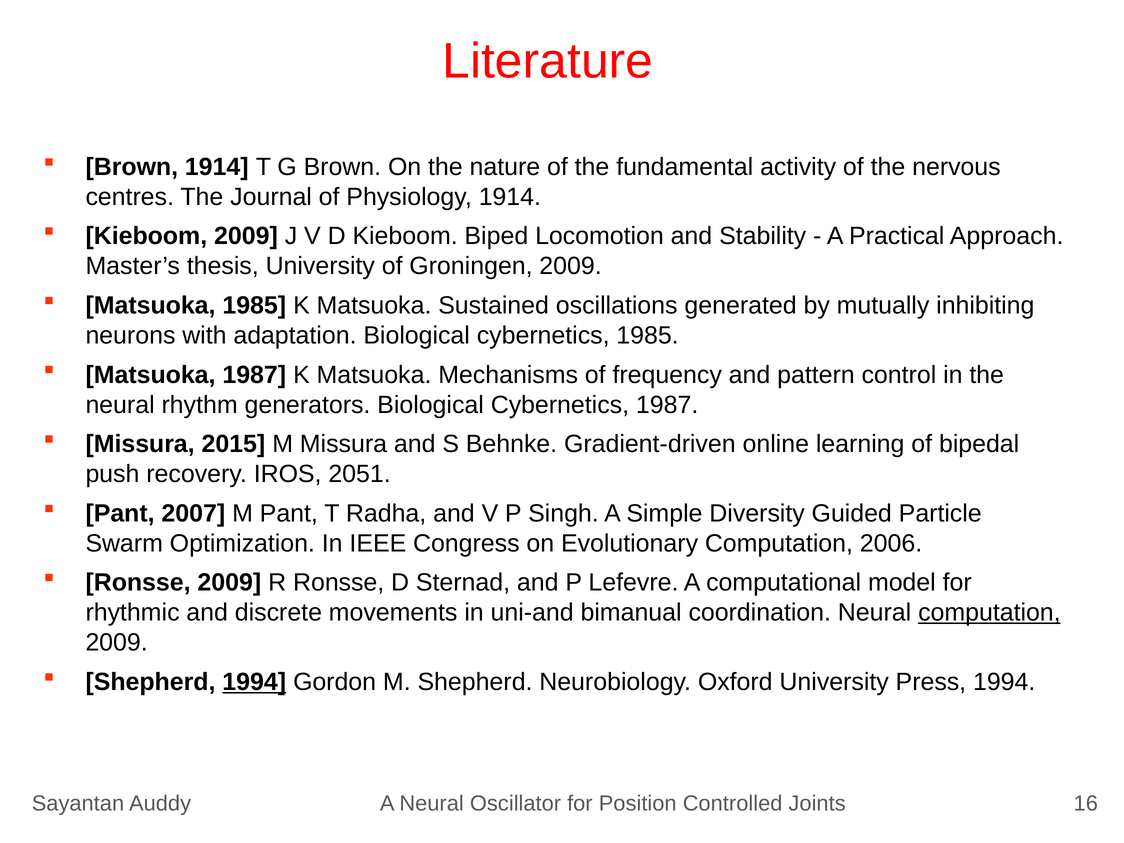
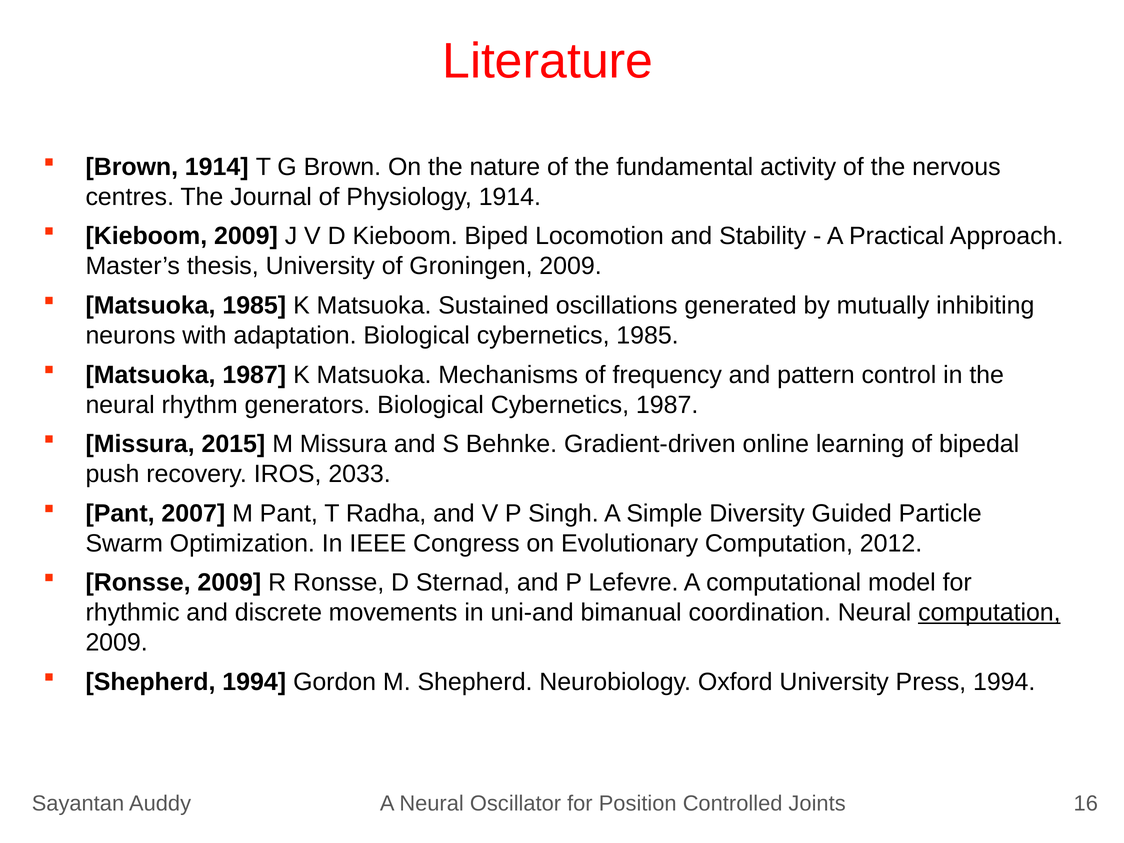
2051: 2051 -> 2033 (360, 474)
2006: 2006 -> 2012 (891, 543)
1994 underline: present -> none (254, 682)
